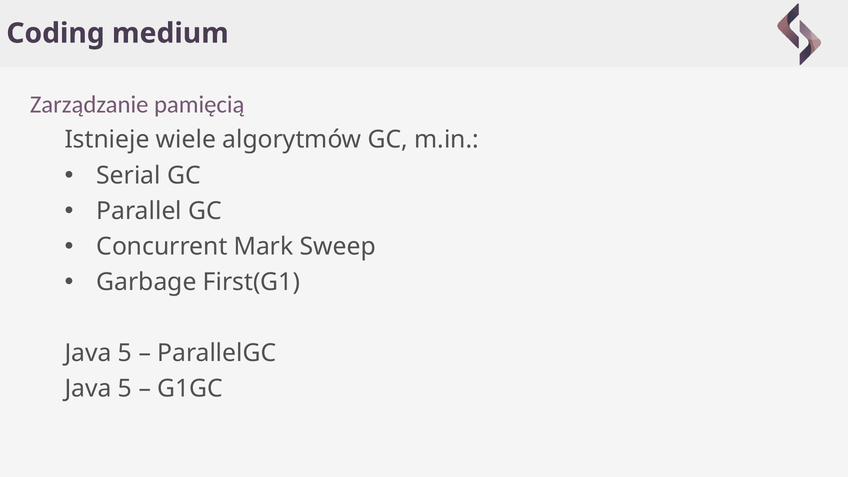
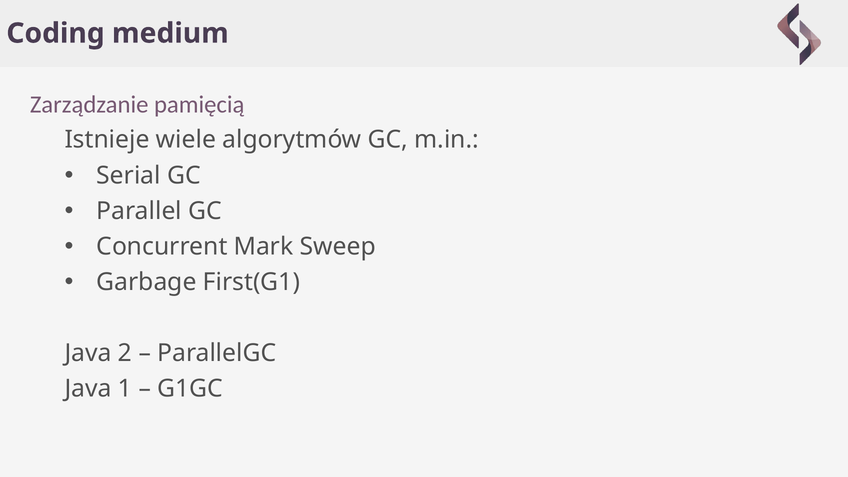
5: 5 -> 2 (125, 353)
5: 5 -> 1 (125, 389)
